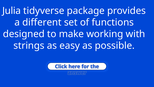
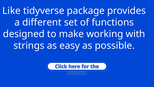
Julia: Julia -> Like (12, 11)
